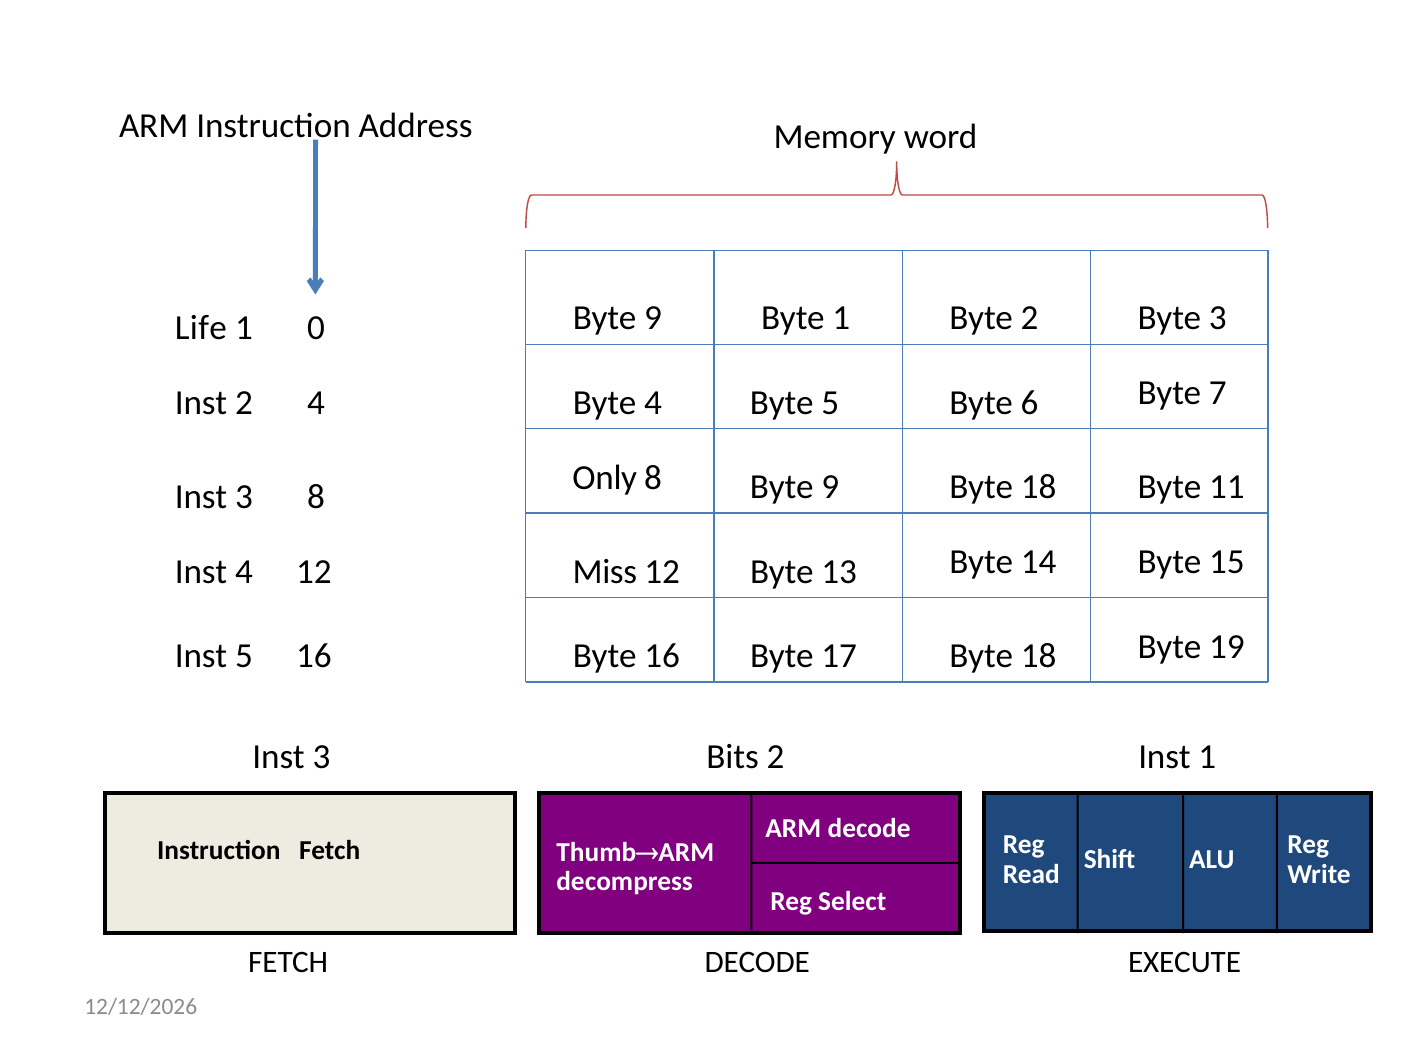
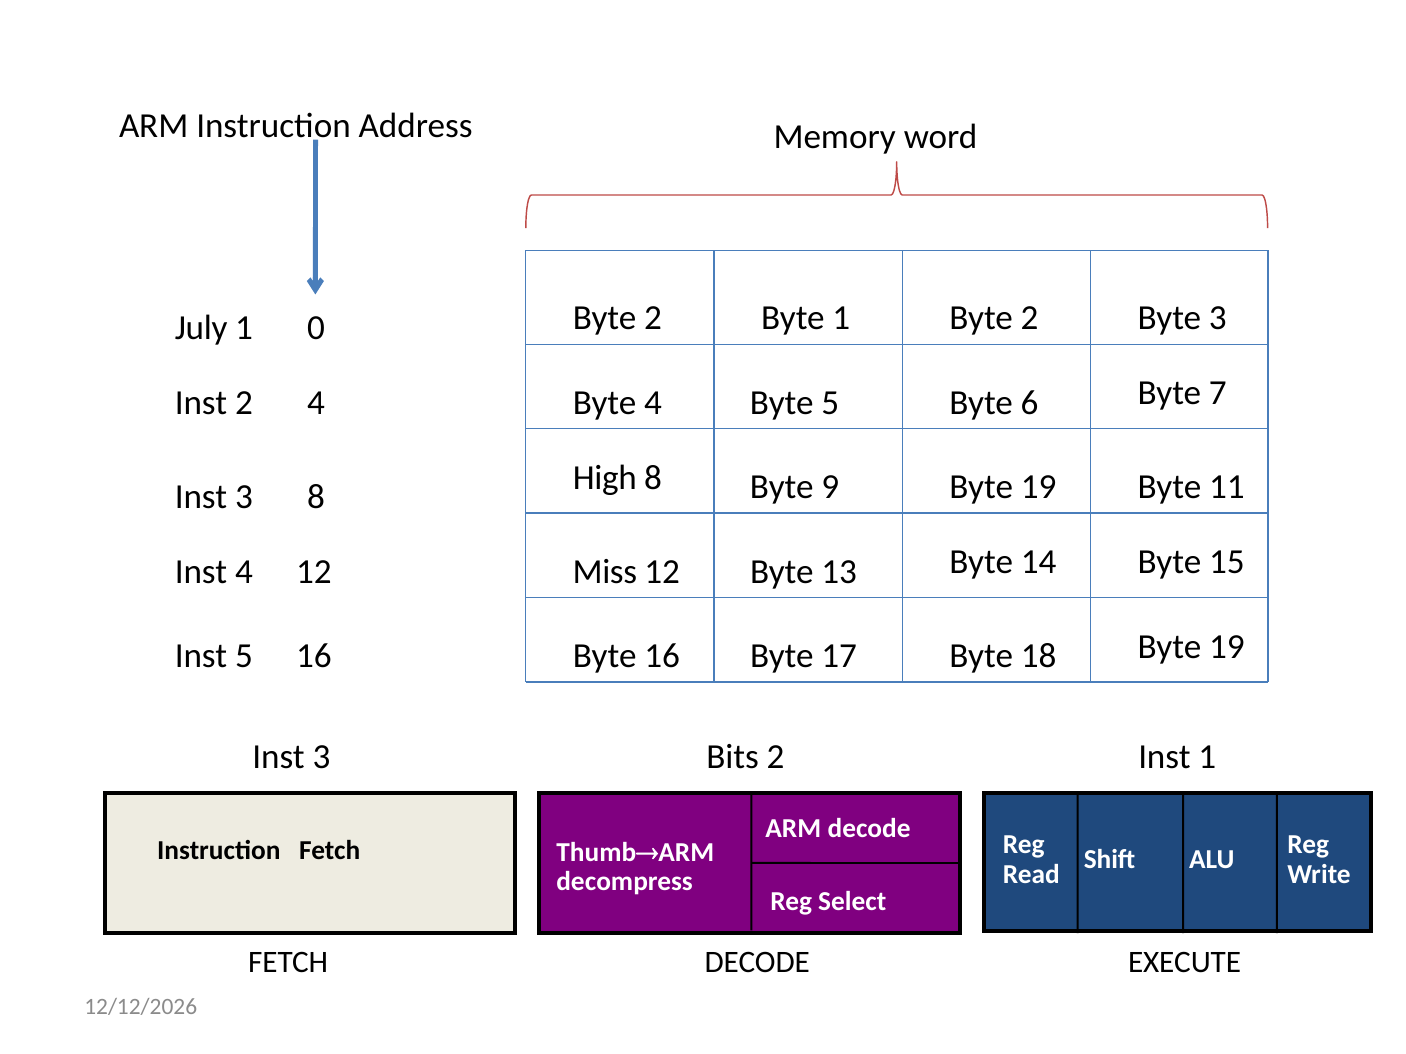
9: 9 -> 2 (653, 318)
Life: Life -> July (201, 328)
Only: Only -> High (605, 478)
18: 18 -> 19 (1039, 487)
